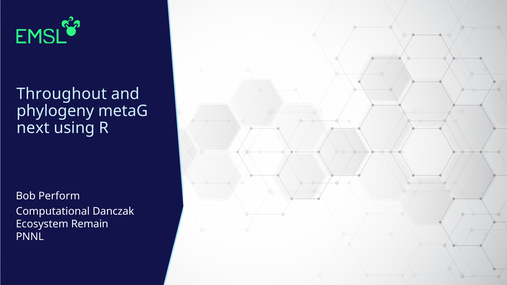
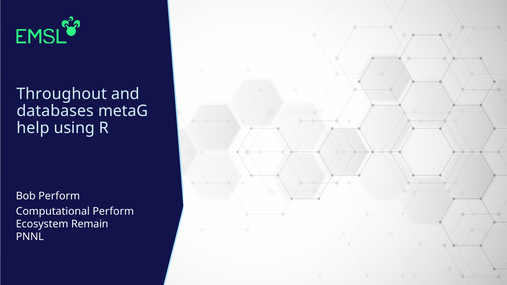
phylogeny: phylogeny -> databases (55, 111)
next: next -> help (33, 128)
Computational Danczak: Danczak -> Perform (113, 211)
